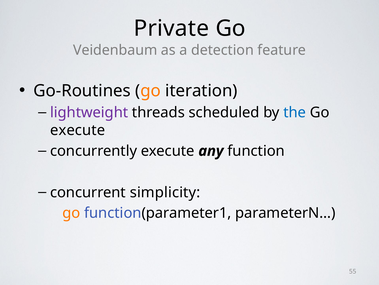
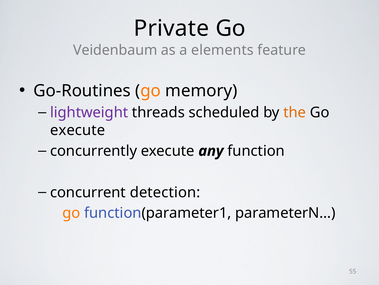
detection: detection -> elements (222, 50)
iteration: iteration -> memory (201, 90)
the colour: blue -> orange (295, 112)
simplicity: simplicity -> detection (165, 192)
